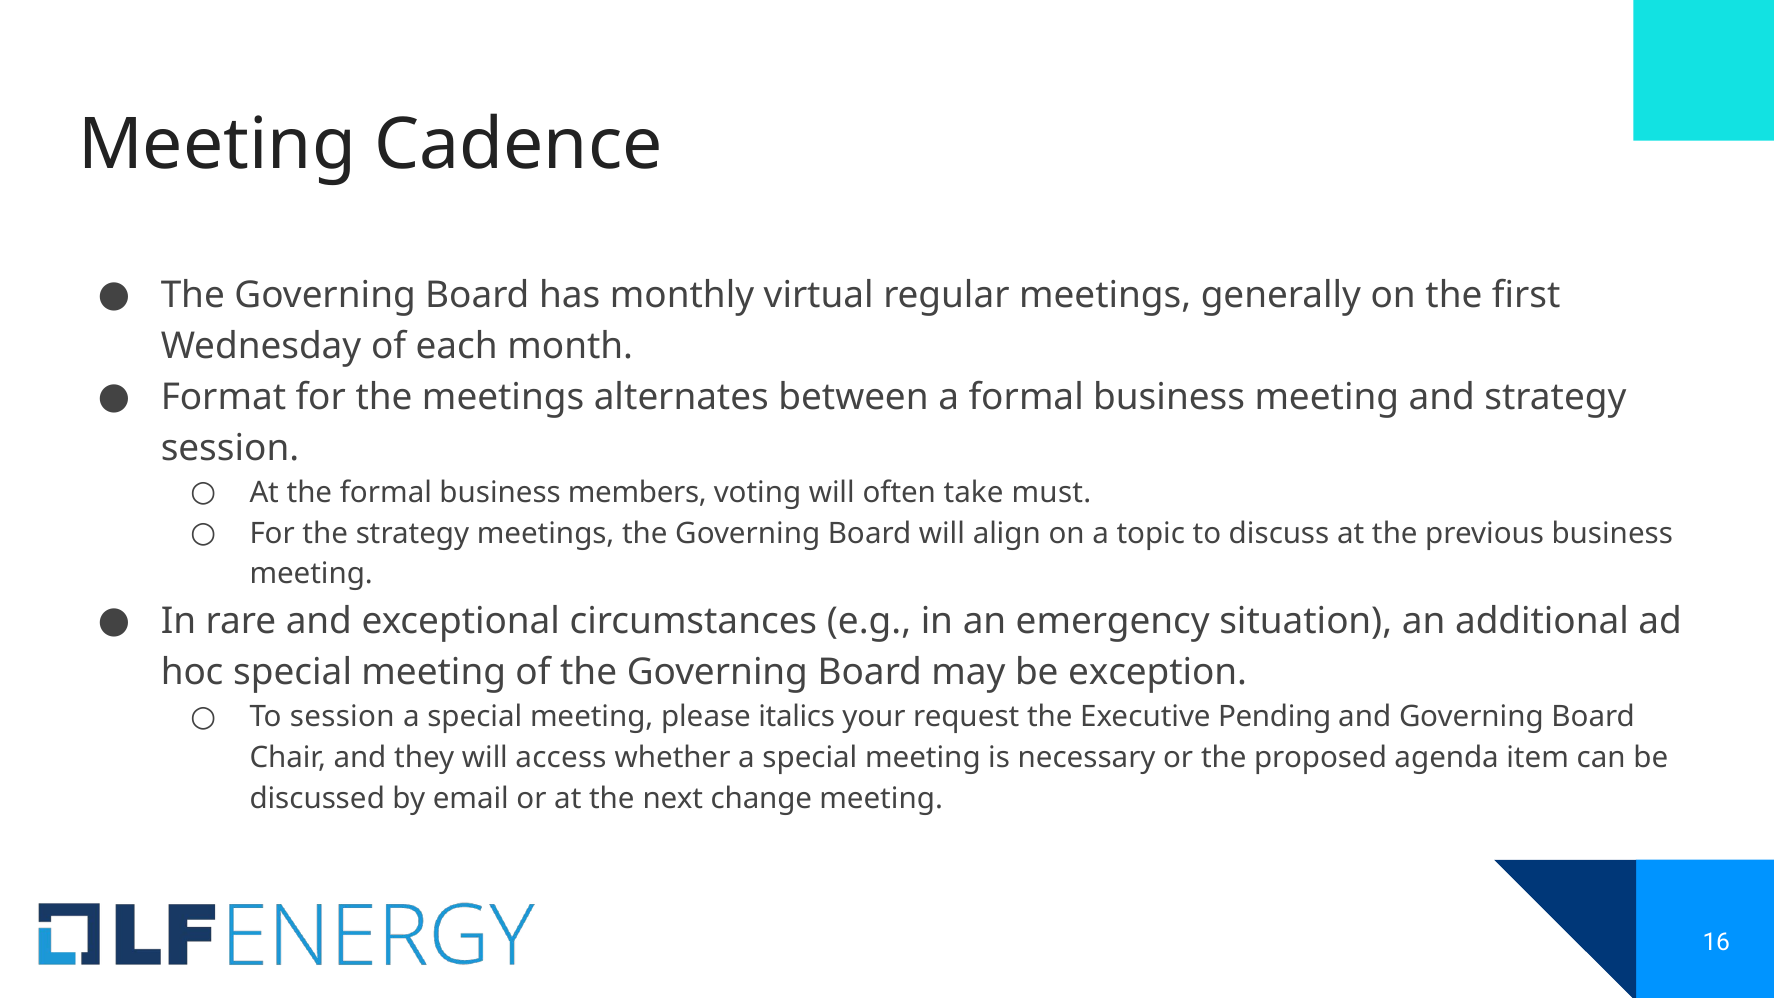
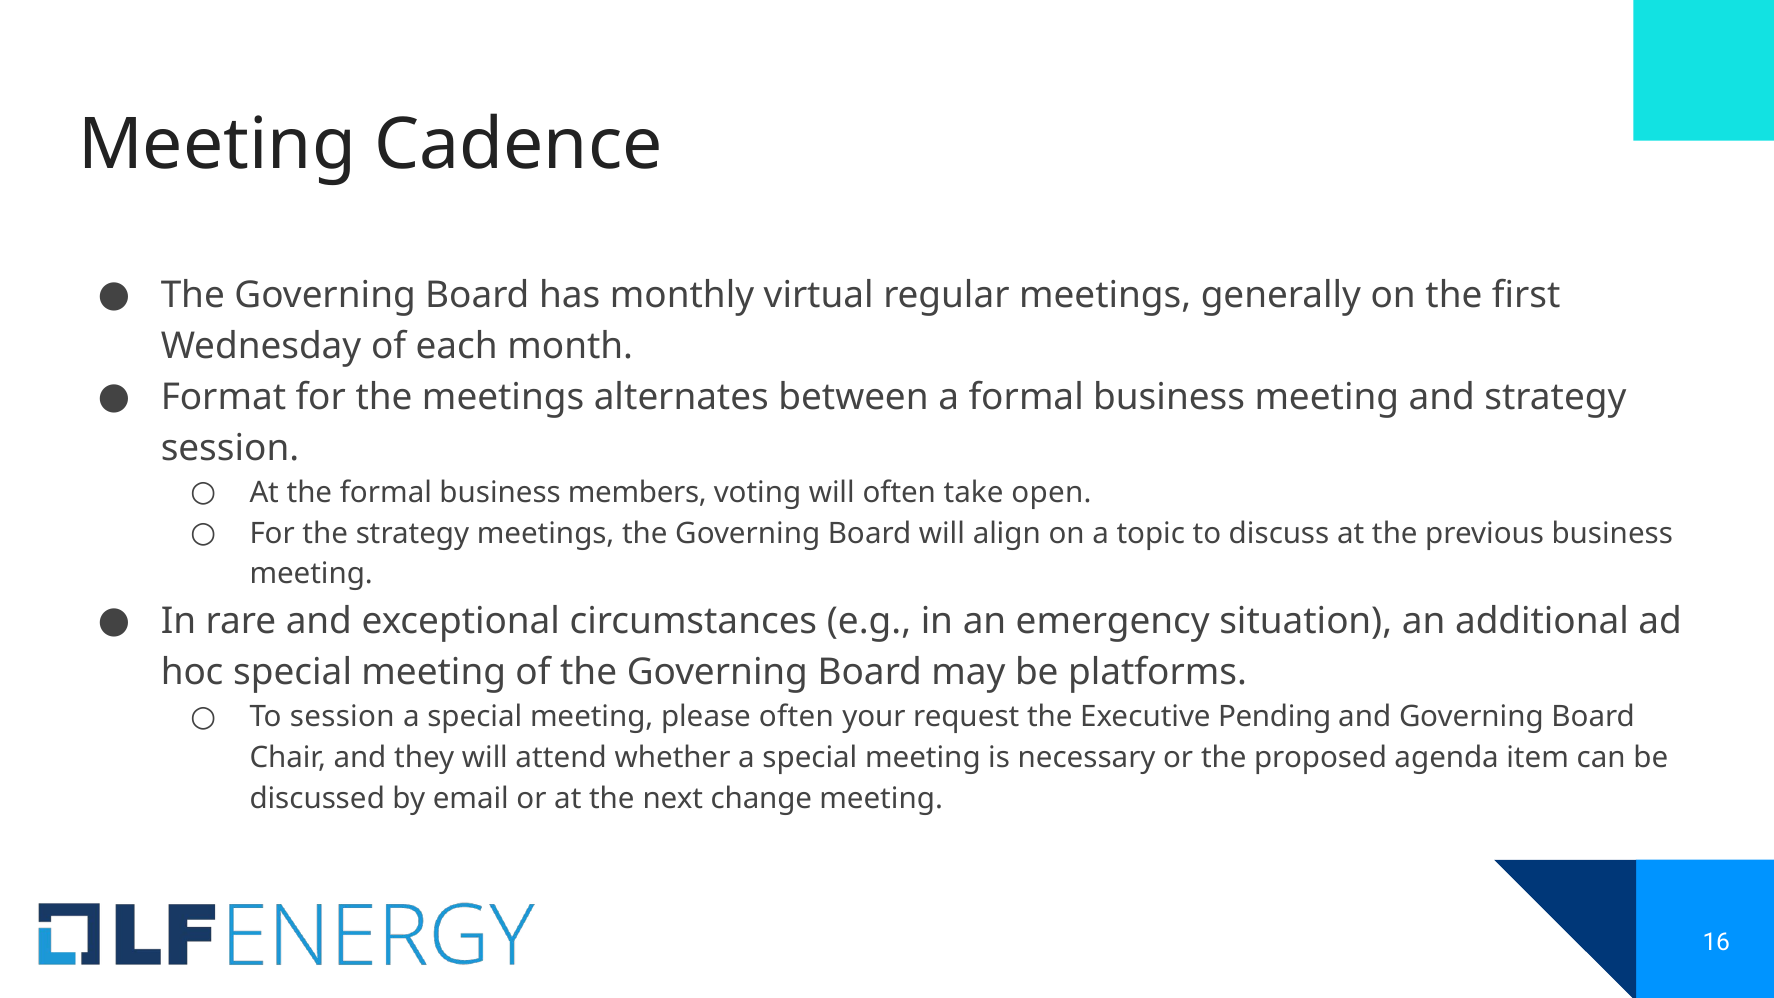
must: must -> open (1051, 492)
exception: exception -> platforms (1158, 672)
please italics: italics -> often (796, 717)
access: access -> attend (561, 758)
